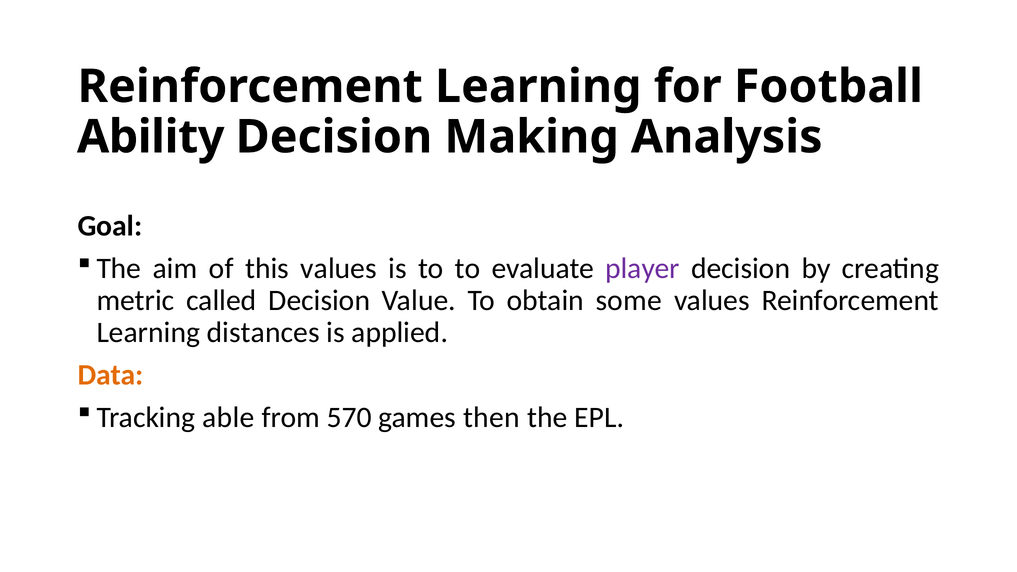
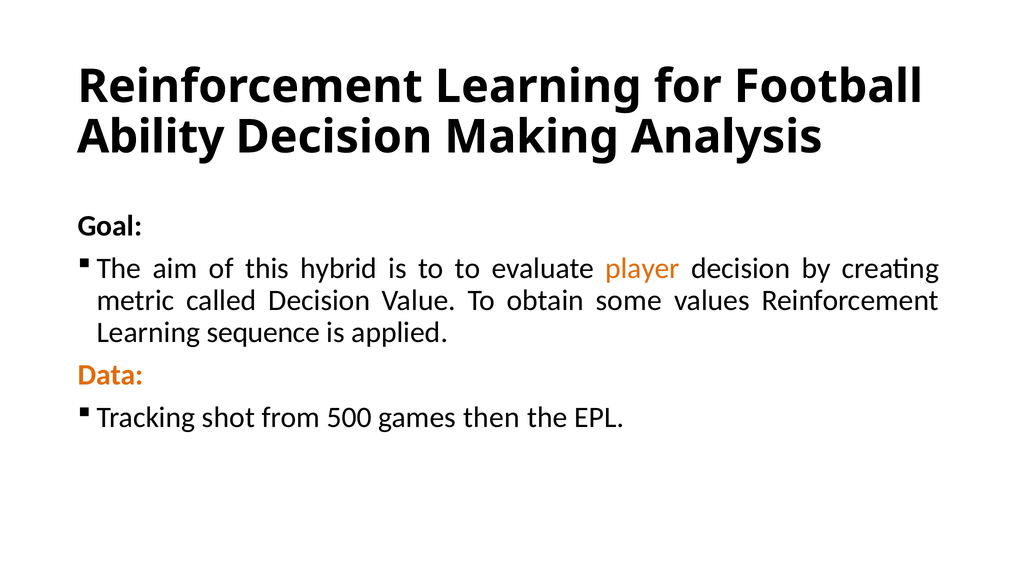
this values: values -> hybrid (339, 268)
player colour: purple -> orange (643, 268)
distances: distances -> sequence (263, 332)
able: able -> shot (228, 418)
570: 570 -> 500 (349, 418)
